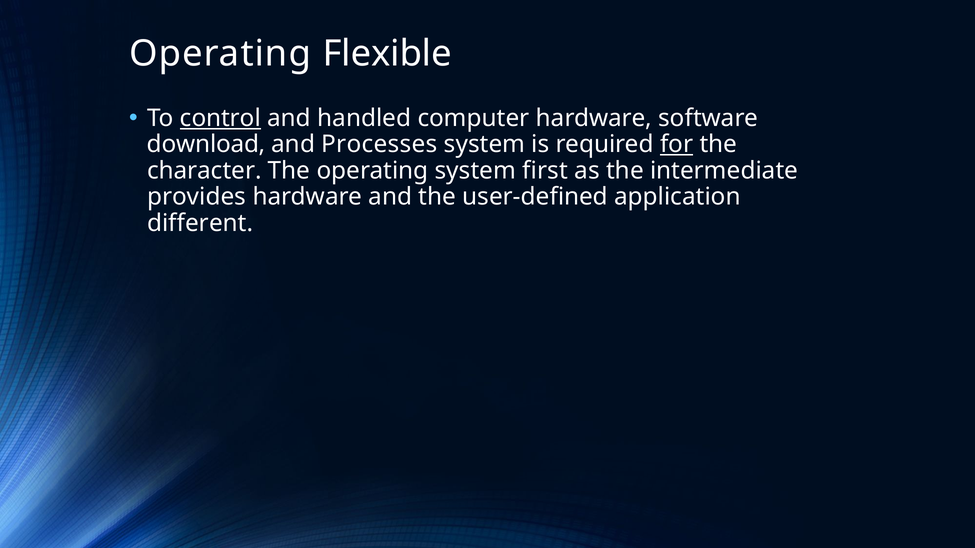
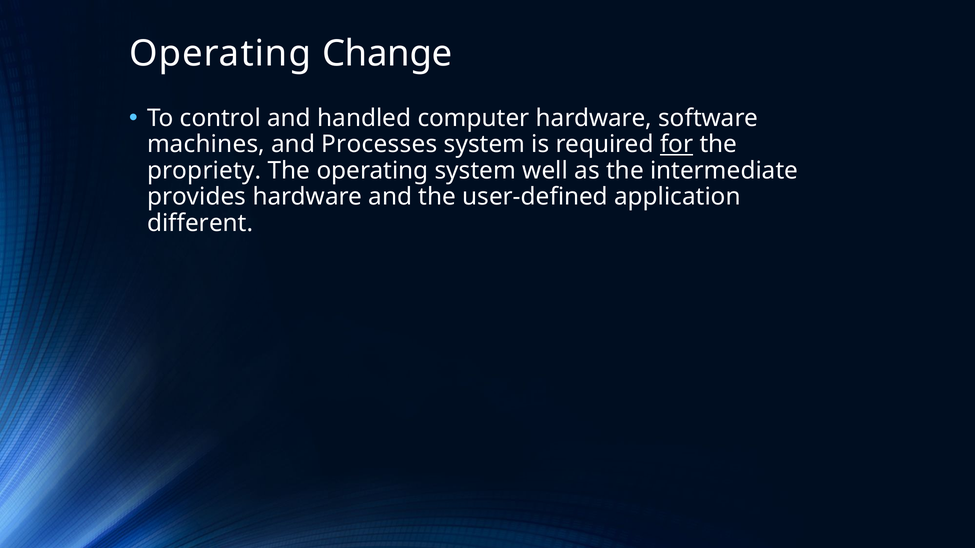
Flexible: Flexible -> Change (387, 54)
control underline: present -> none (220, 118)
download: download -> machines (206, 144)
character: character -> propriety (204, 171)
first: first -> well (545, 171)
